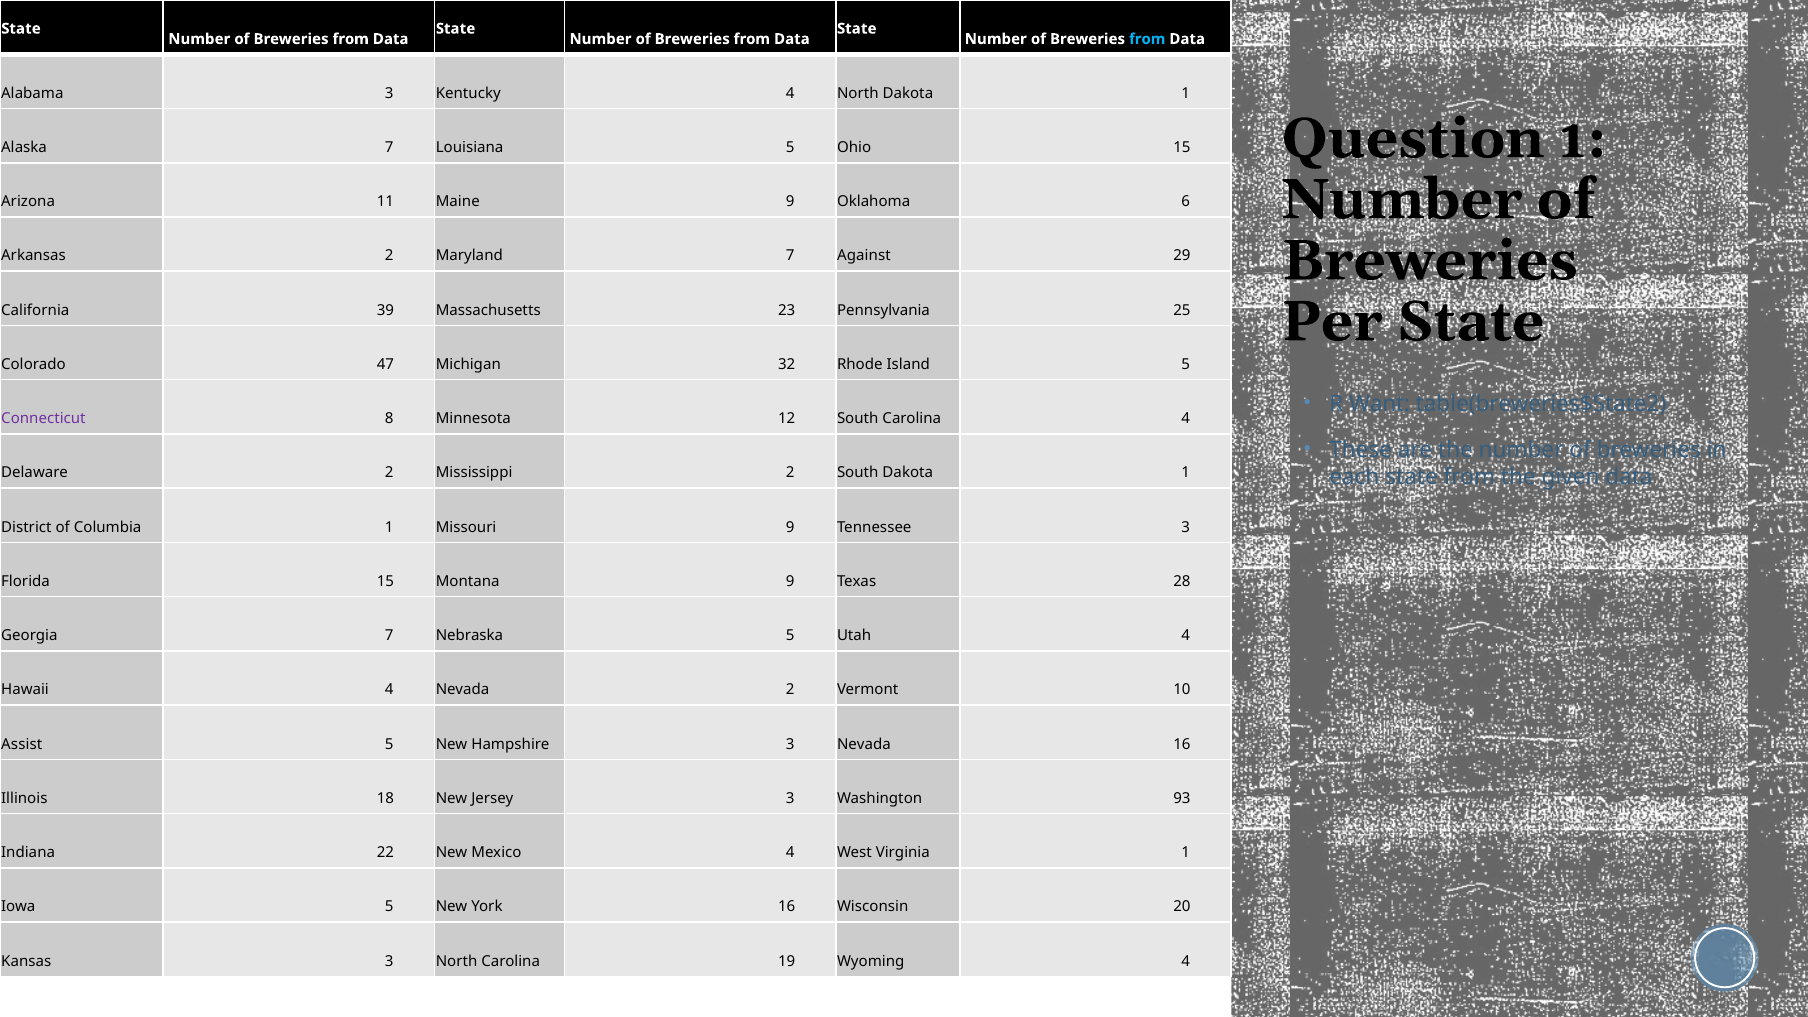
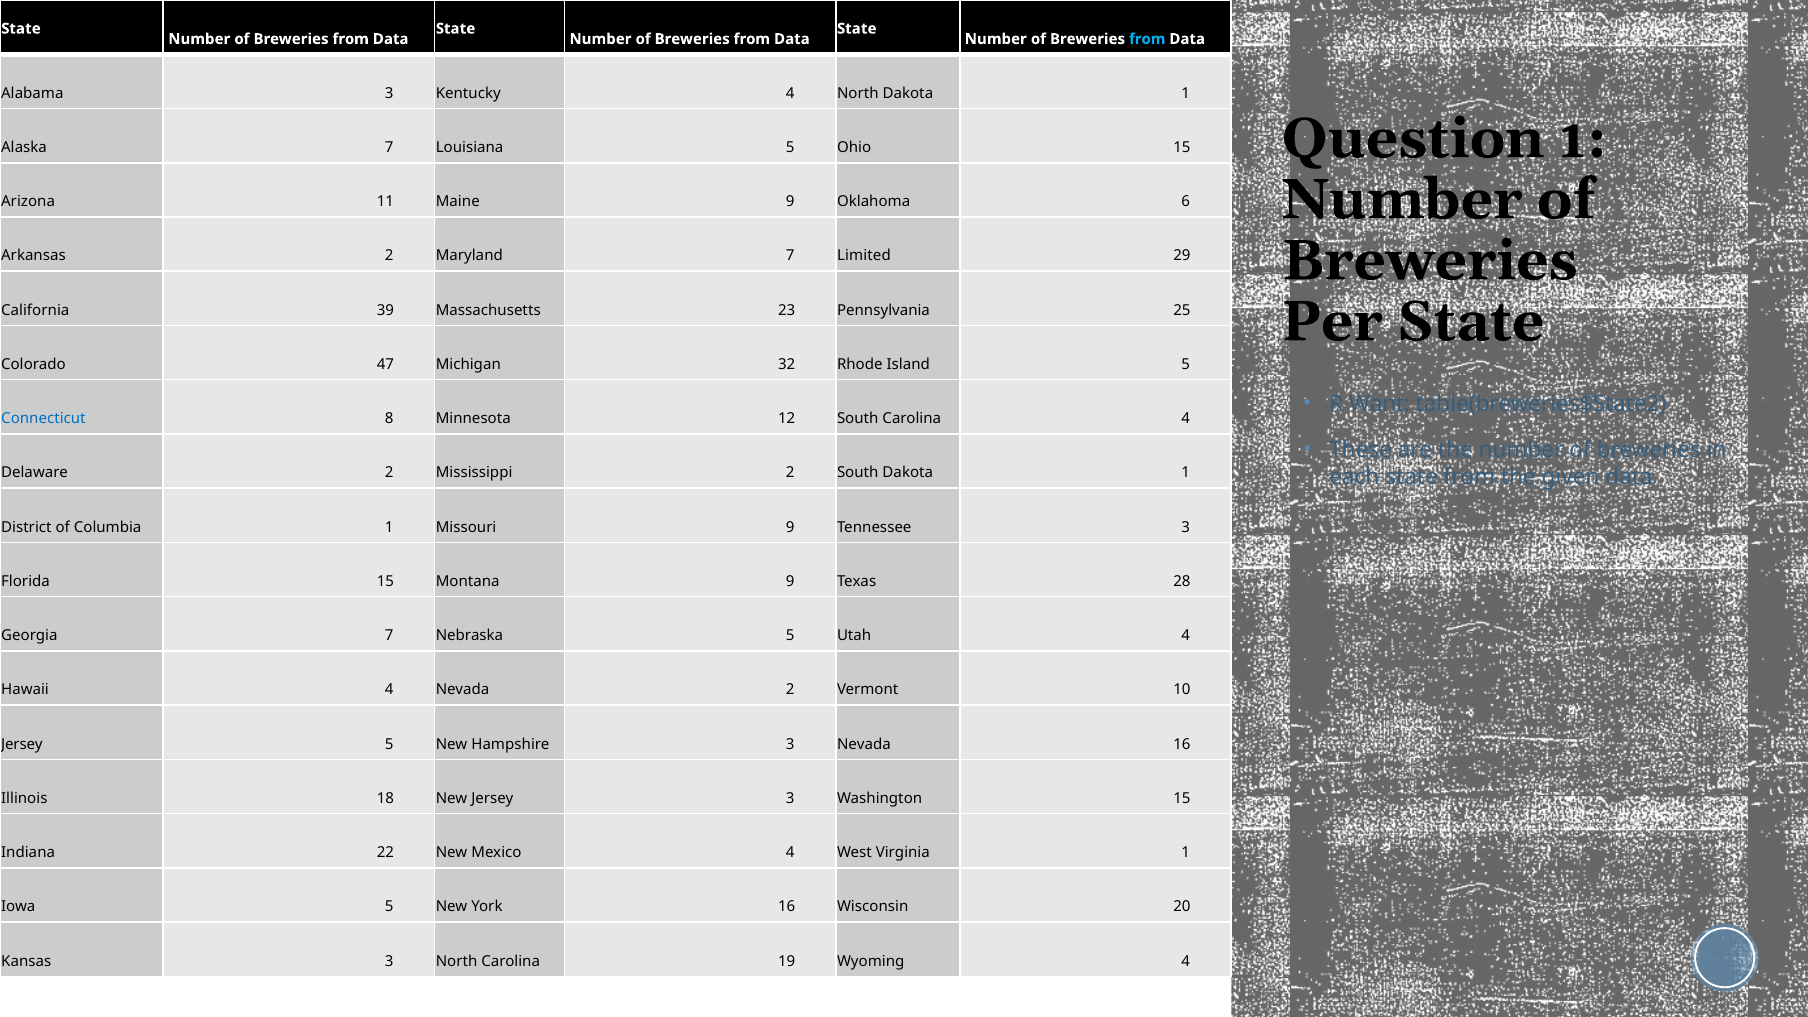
Against: Against -> Limited (864, 256)
Connecticut colour: purple -> blue (43, 419)
Assist: Assist -> Jersey (22, 744)
Washington 93: 93 -> 15 (1182, 798)
